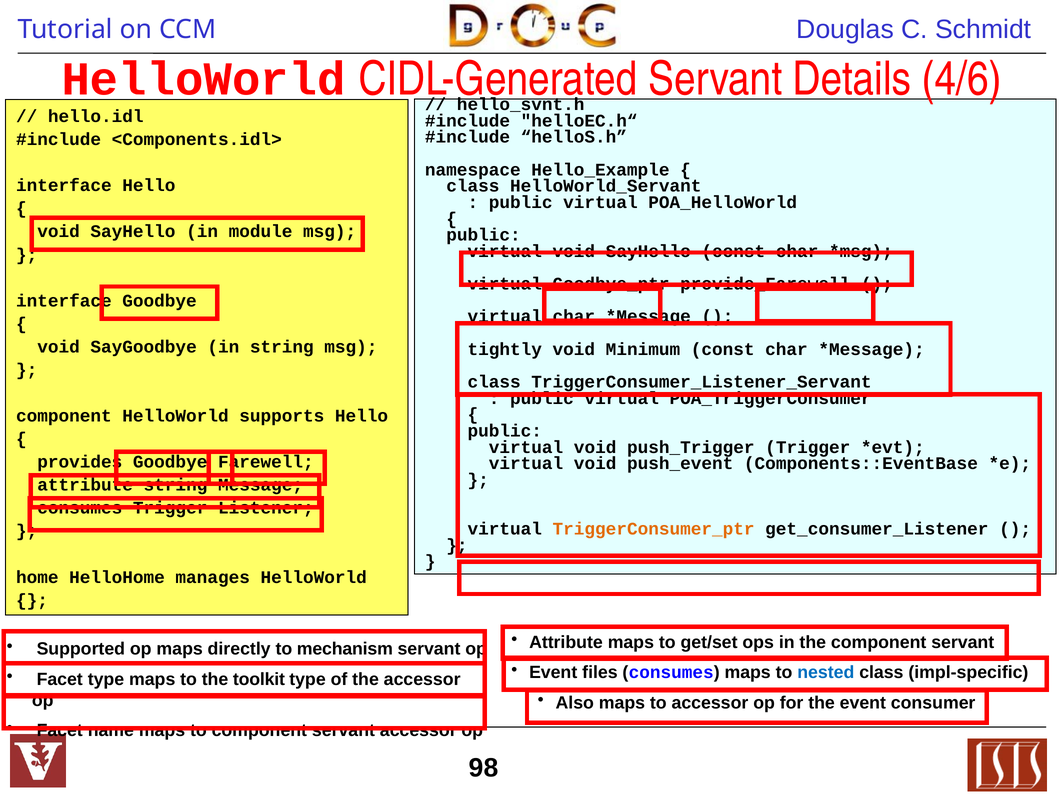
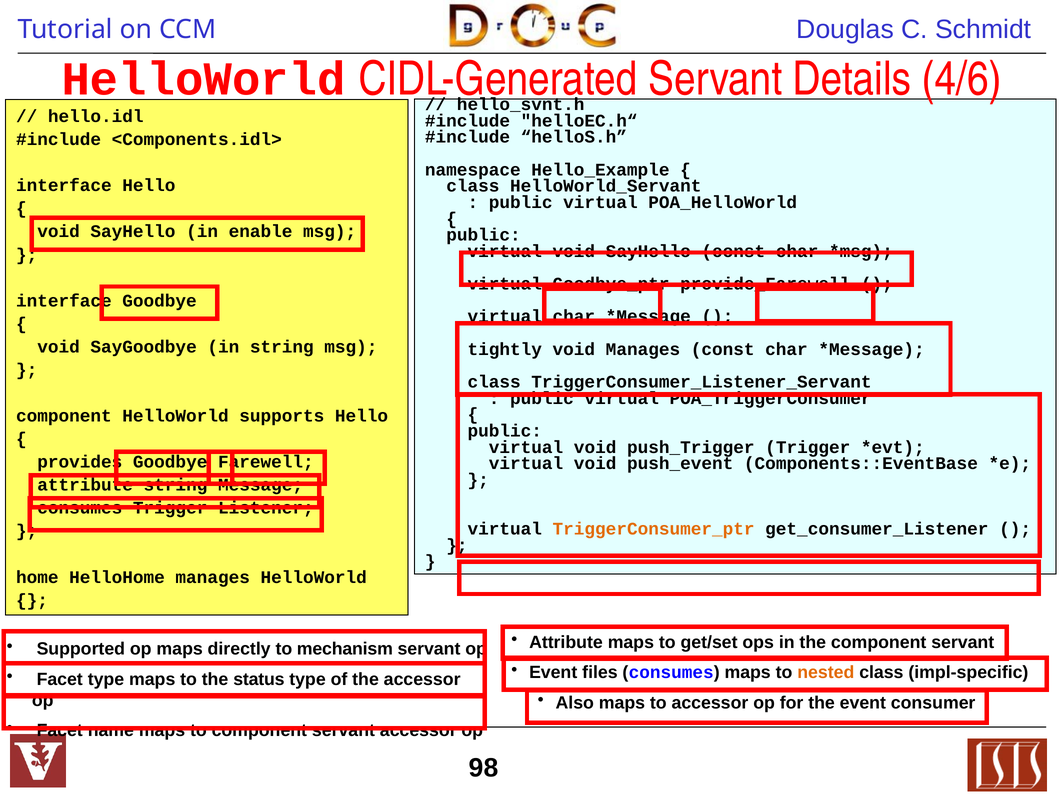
module: module -> enable (261, 232)
void Minimum: Minimum -> Manages (643, 349)
nested colour: blue -> orange (826, 673)
toolkit: toolkit -> status (259, 679)
